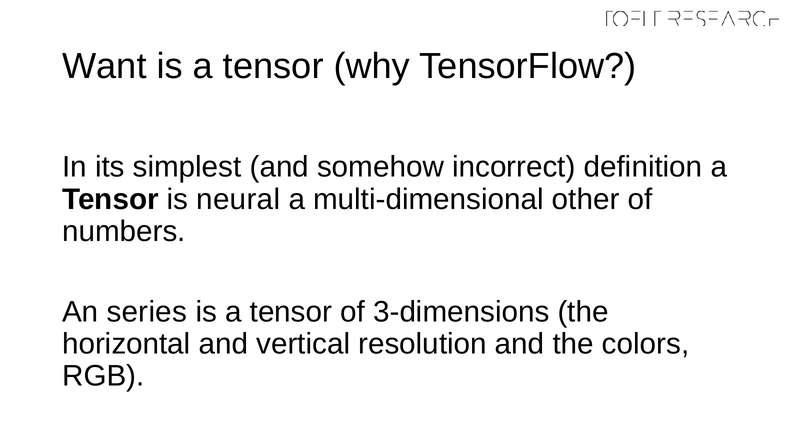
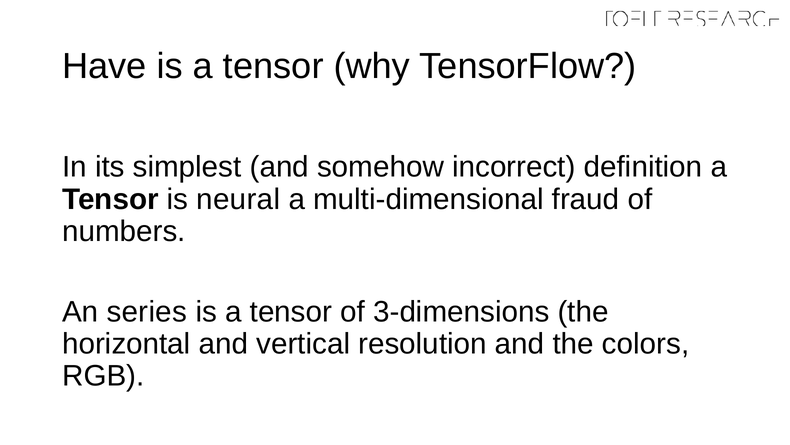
Want: Want -> Have (104, 66)
other: other -> fraud (586, 199)
